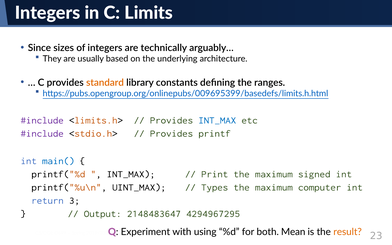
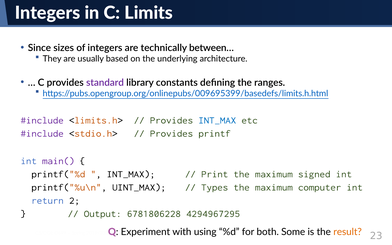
arguably…: arguably… -> between… (211, 48)
standard colour: orange -> purple (105, 83)
main( colour: blue -> purple (58, 161)
3: 3 -> 2 (74, 200)
2148483647: 2148483647 -> 6781806228 (154, 214)
Mean: Mean -> Some (293, 232)
